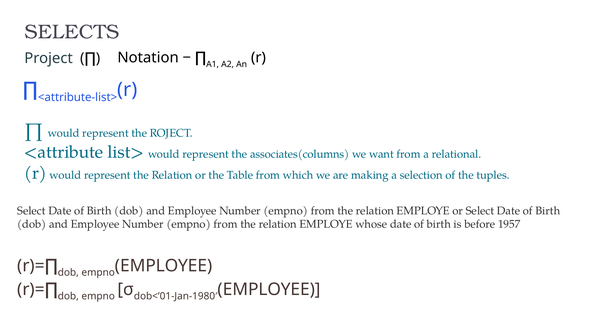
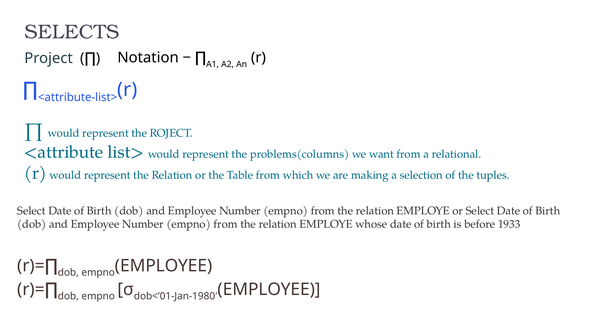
associates(columns: associates(columns -> problems(columns (300, 154)
1957: 1957 -> 1933 (509, 224)
